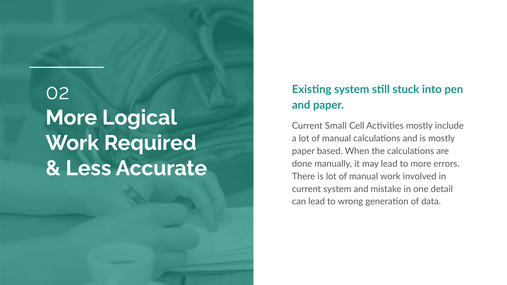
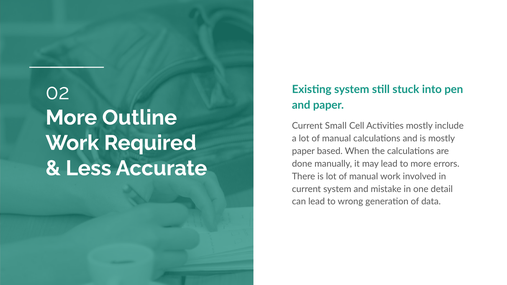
Logical: Logical -> Outline (140, 118)
